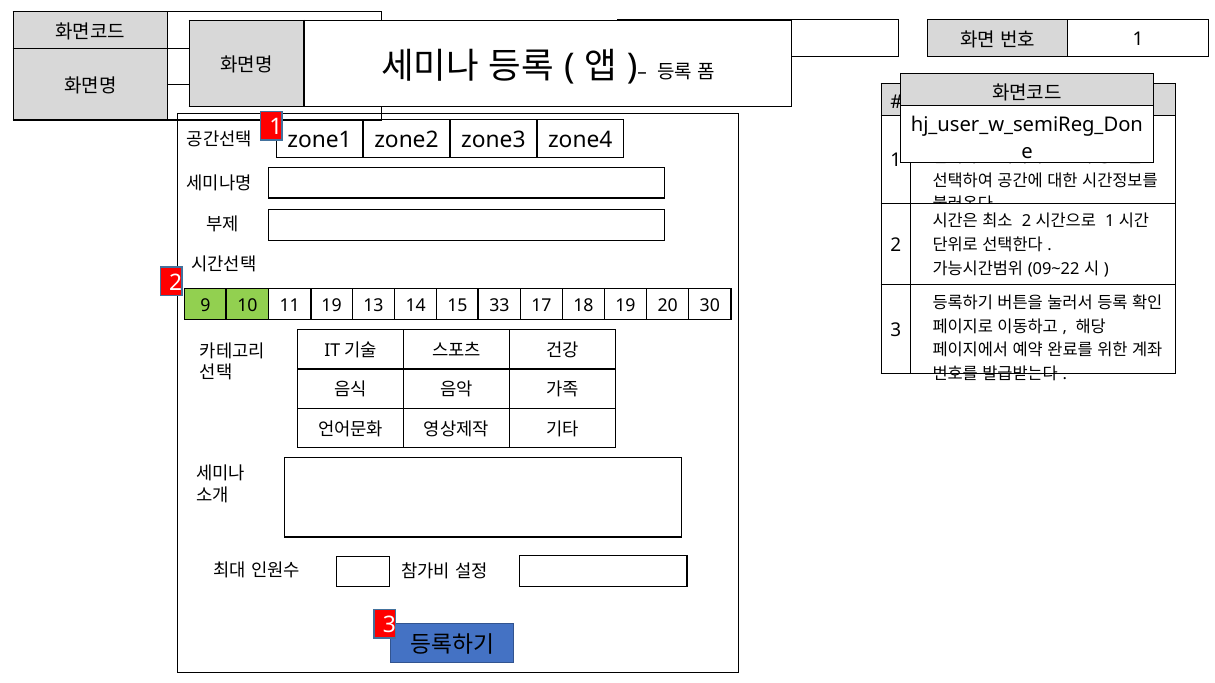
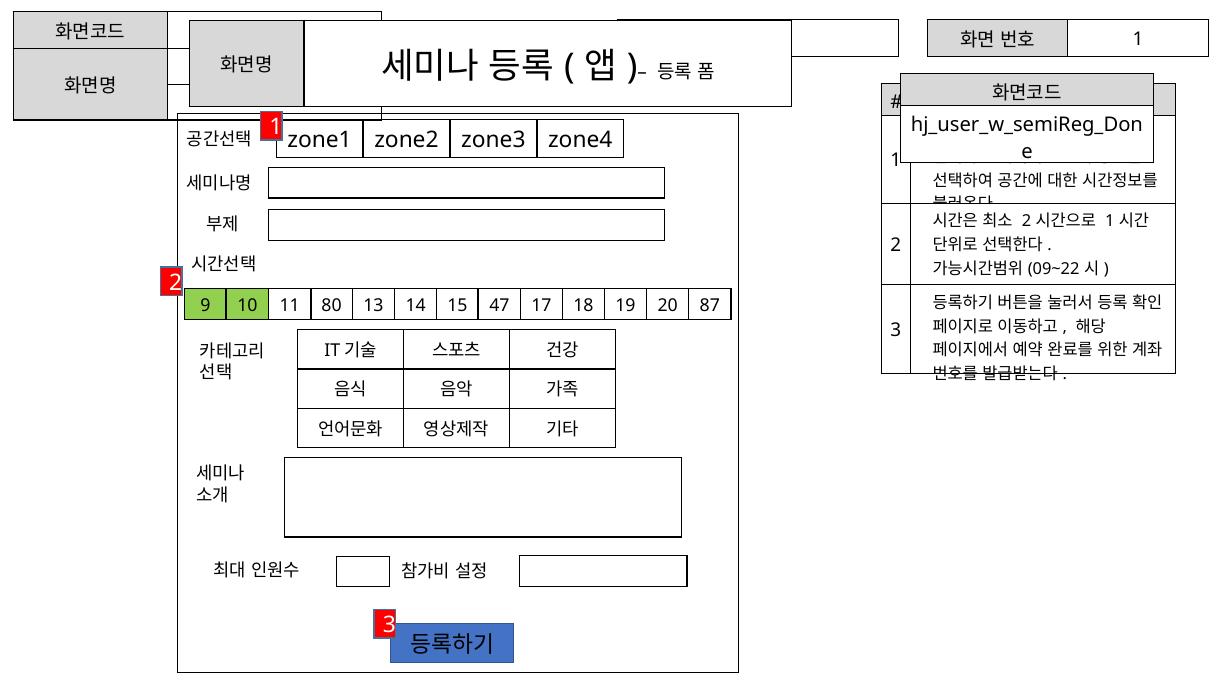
11 19: 19 -> 80 (332, 305)
33: 33 -> 47 (499, 305)
30: 30 -> 87 (710, 305)
